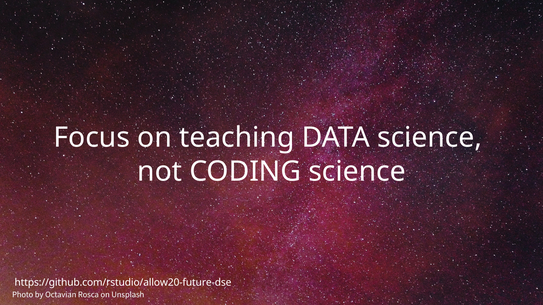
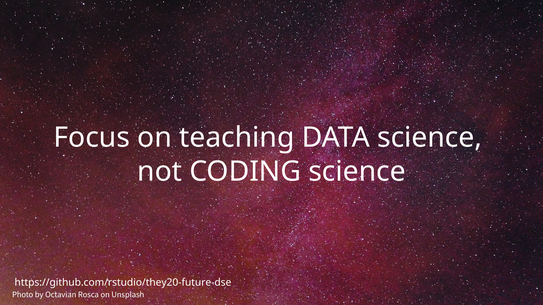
https://github.com/rstudio/allow20-future-dse: https://github.com/rstudio/allow20-future-dse -> https://github.com/rstudio/they20-future-dse (123, 283)
